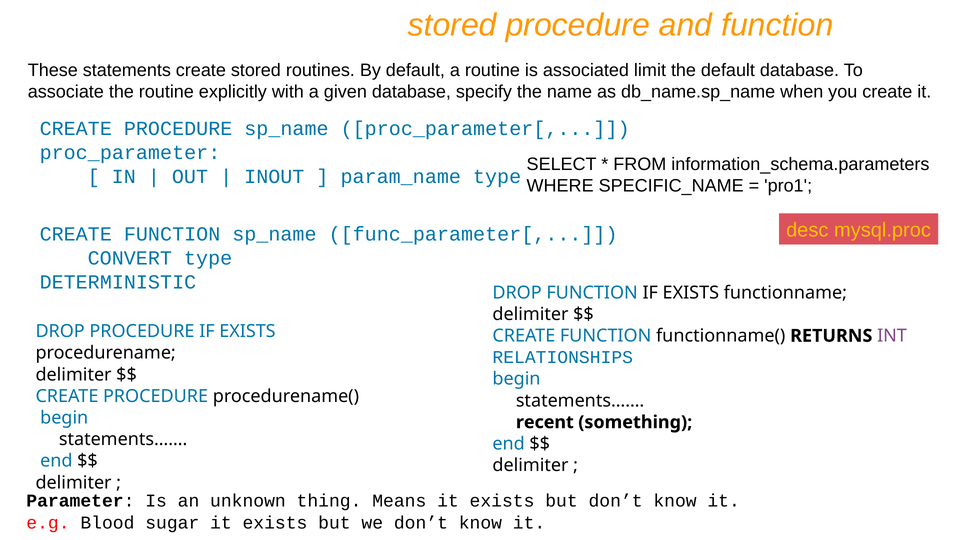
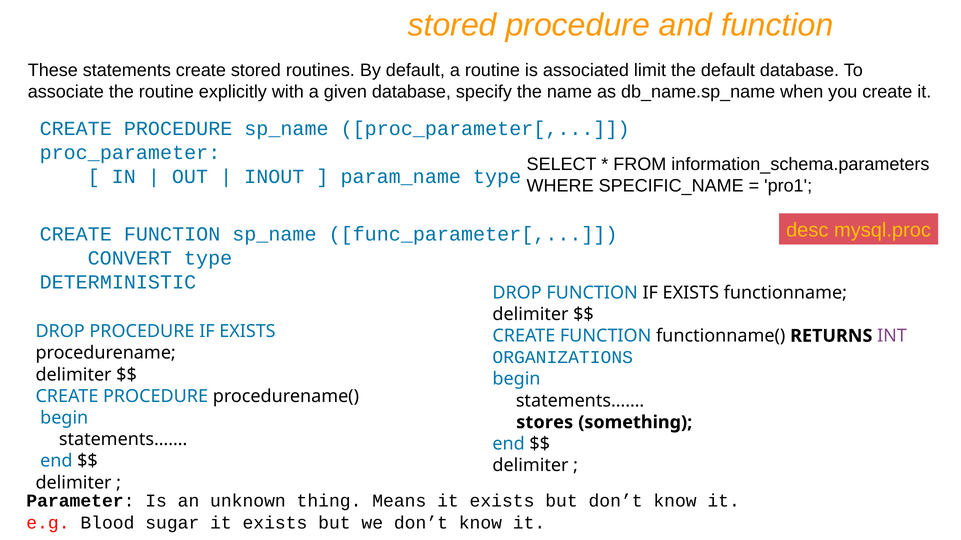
RELATIONSHIPS: RELATIONSHIPS -> ORGANIZATIONS (563, 358)
recent: recent -> stores (545, 423)
